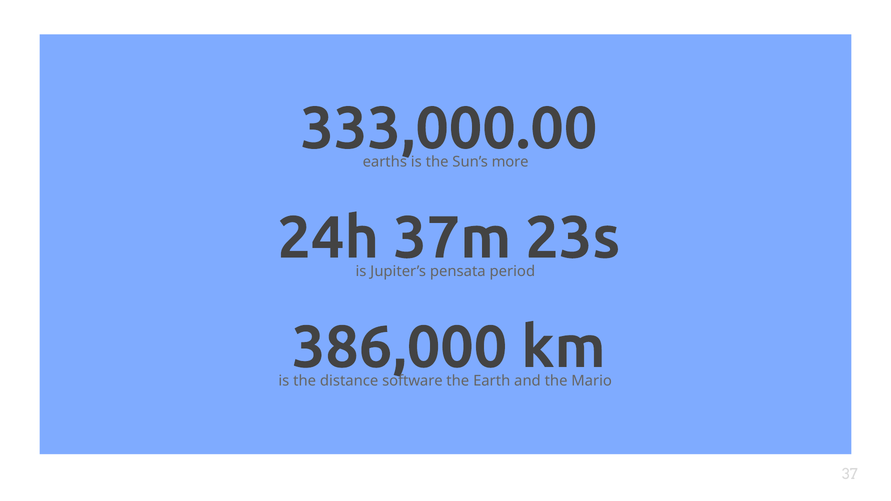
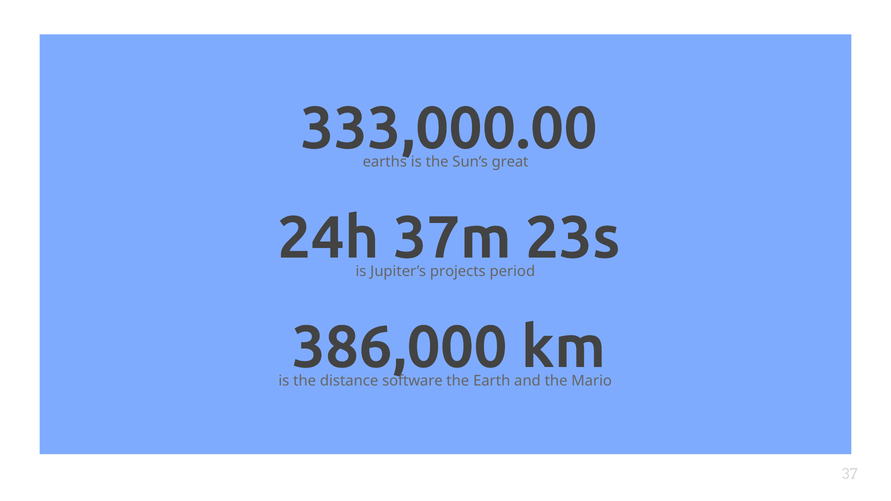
more: more -> great (510, 162)
pensata: pensata -> projects (458, 272)
